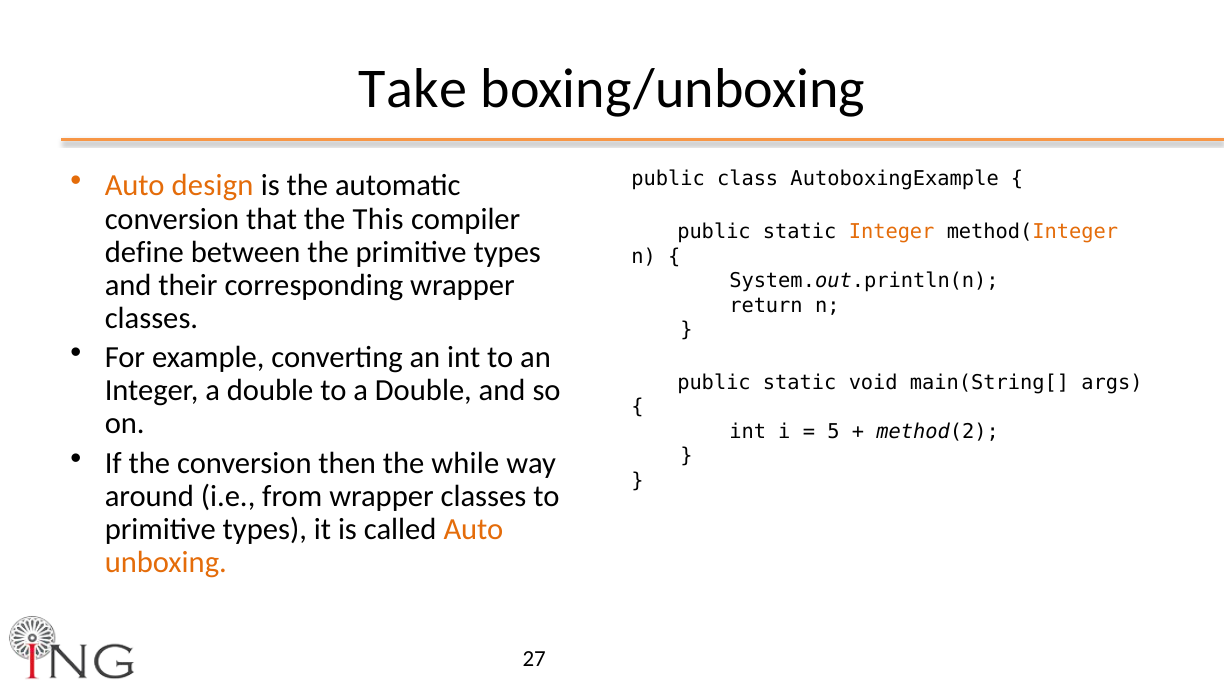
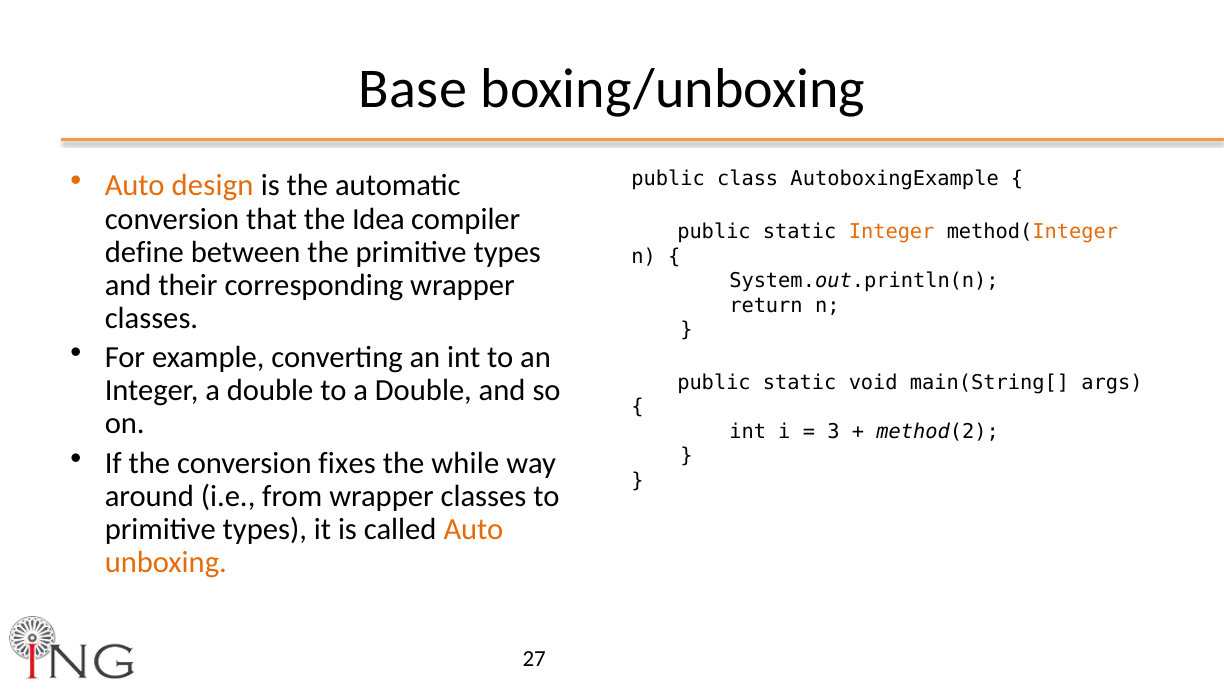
Take: Take -> Base (413, 89)
This: This -> Idea (378, 219)
5: 5 -> 3 (833, 431)
then: then -> fixes (347, 463)
